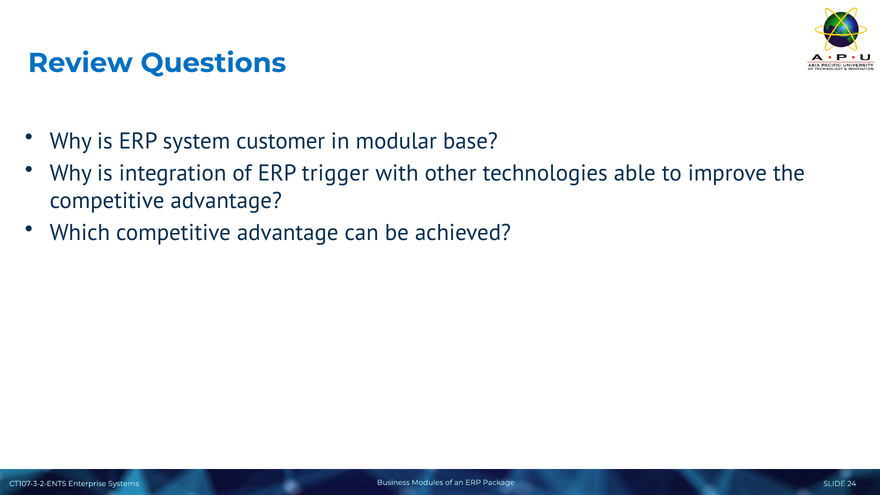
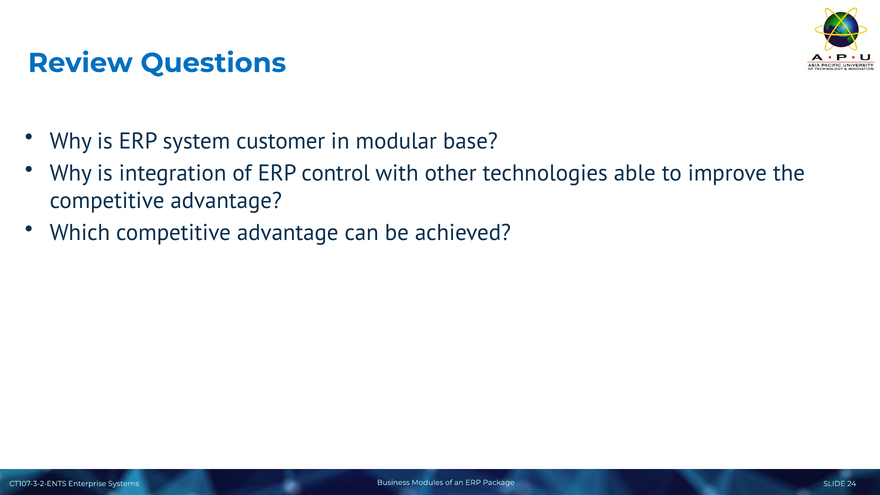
trigger: trigger -> control (336, 173)
